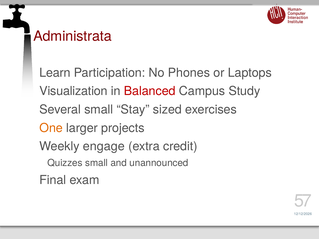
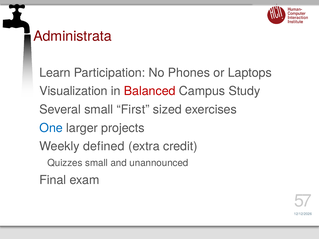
Stay: Stay -> First (133, 110)
One colour: orange -> blue (51, 128)
engage: engage -> defined (104, 147)
